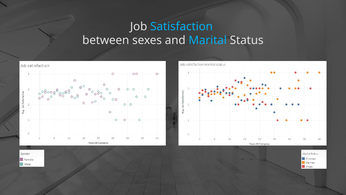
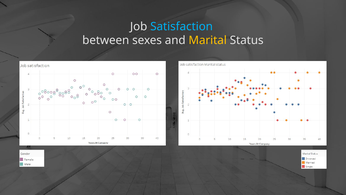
Marital colour: light blue -> yellow (208, 40)
